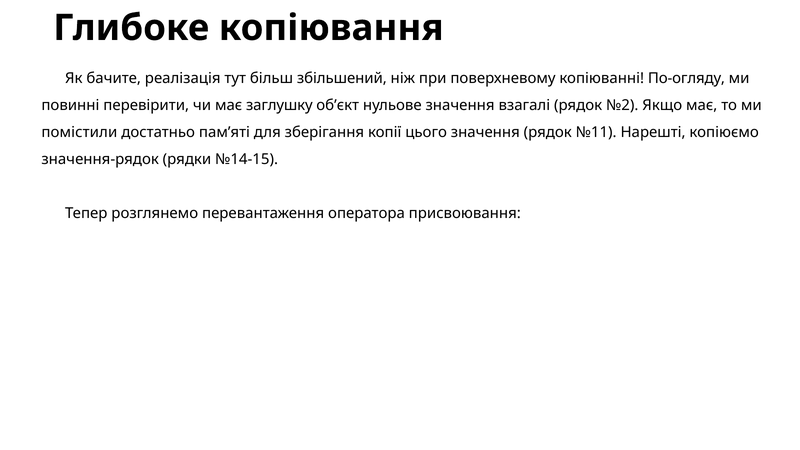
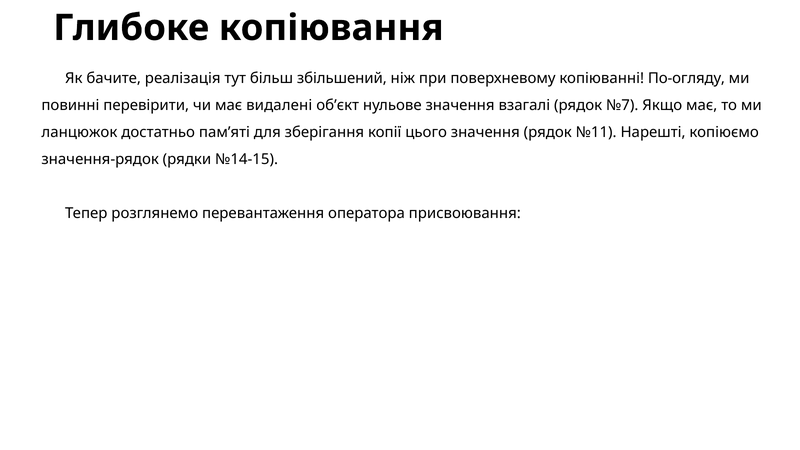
заглушку: заглушку -> видалені (279, 105)
№2: №2 -> №7 (622, 105)
помістили: помістили -> ланцюжок (79, 132)
